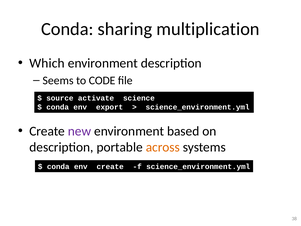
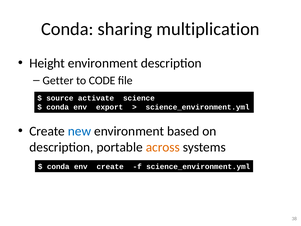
Which: Which -> Height (47, 63)
Seems: Seems -> Getter (58, 80)
new colour: purple -> blue (80, 131)
